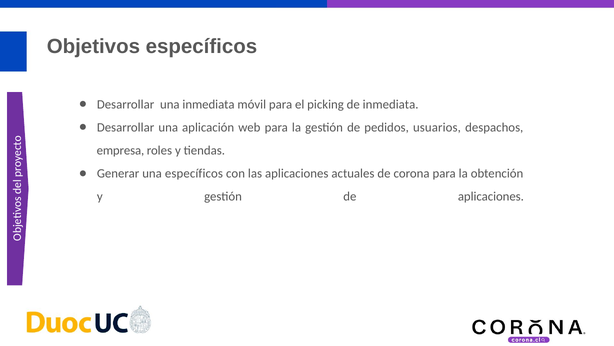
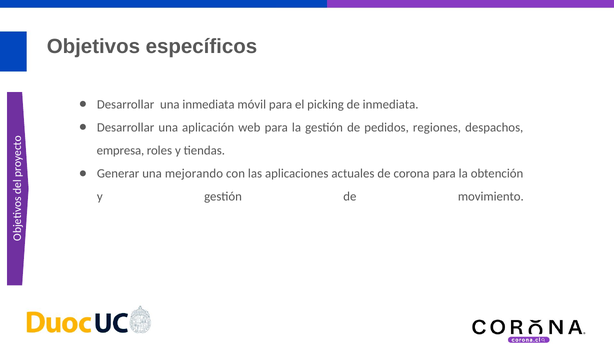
usuarios: usuarios -> regiones (437, 127)
una específicos: específicos -> mejorando (194, 173)
de aplicaciones: aplicaciones -> movimiento (491, 196)
